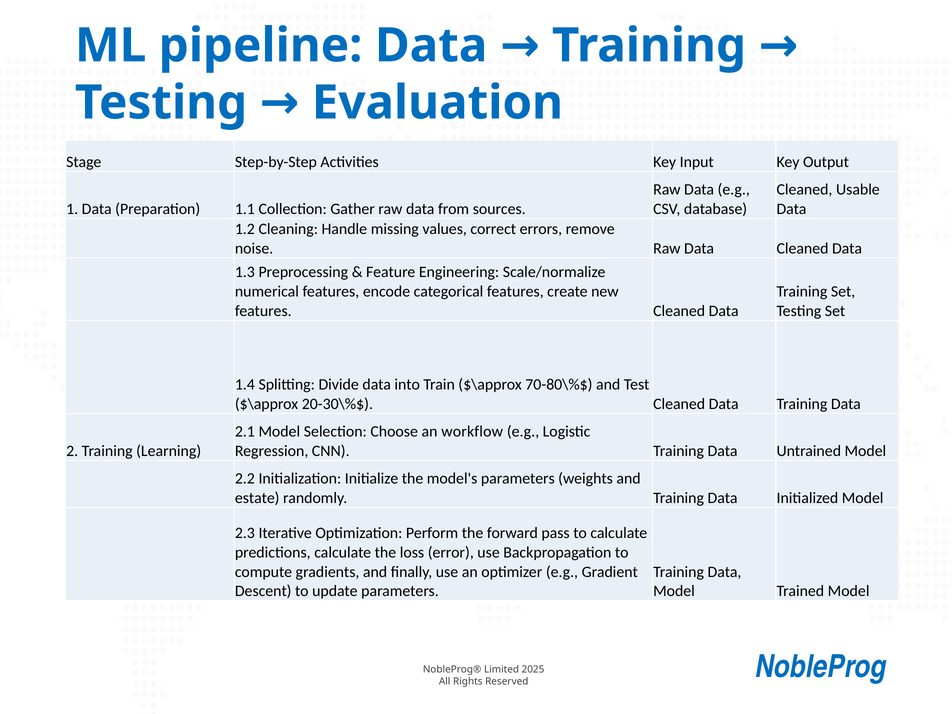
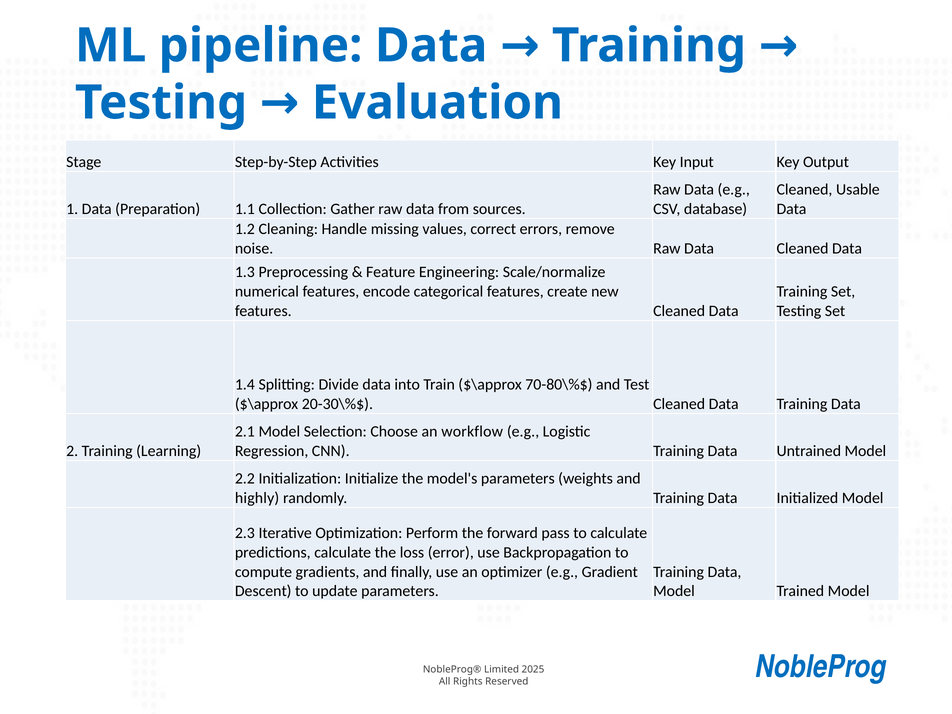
estate: estate -> highly (257, 498)
